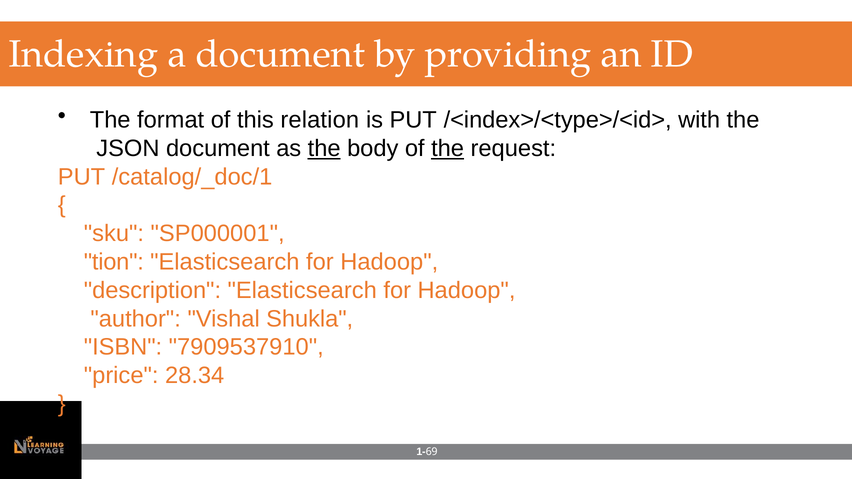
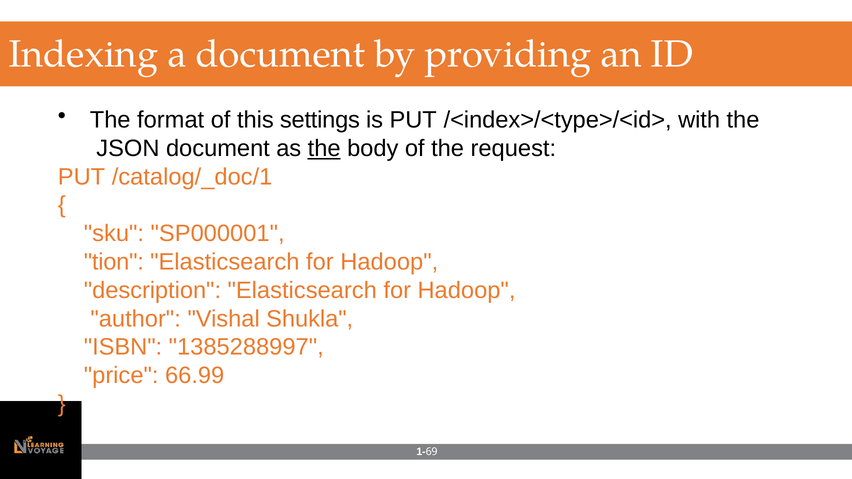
relation: relation -> settings (320, 120)
the underline: present -> none (448, 148)
7909537910: 7909537910 -> 1385288997 (246, 347)
28.34: 28.34 -> 66.99 (195, 376)
